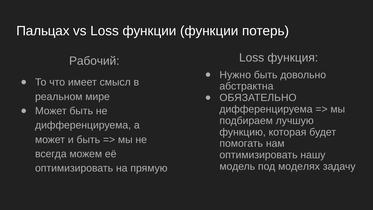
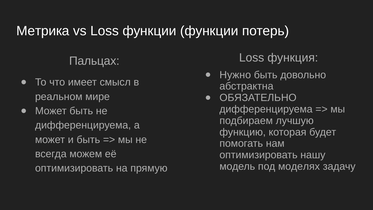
Пальцах: Пальцах -> Метрика (43, 31)
Рабочий: Рабочий -> Пальцах (94, 61)
